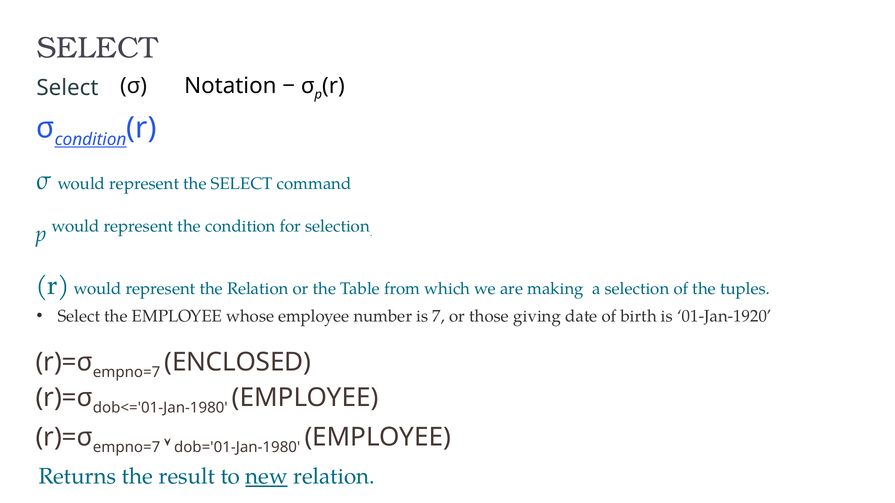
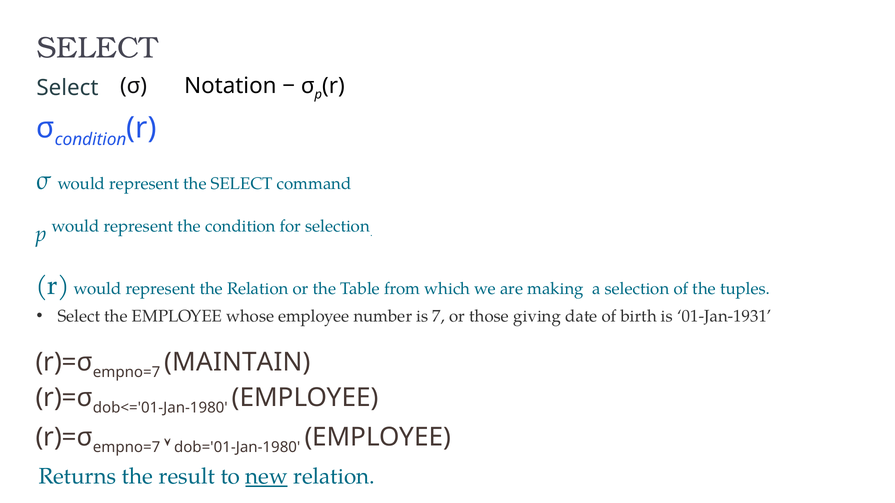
condition underline: present -> none (91, 140)
01-Jan-1920: 01-Jan-1920 -> 01-Jan-1931 (724, 317)
ENCLOSED: ENCLOSED -> MAINTAIN (238, 362)
